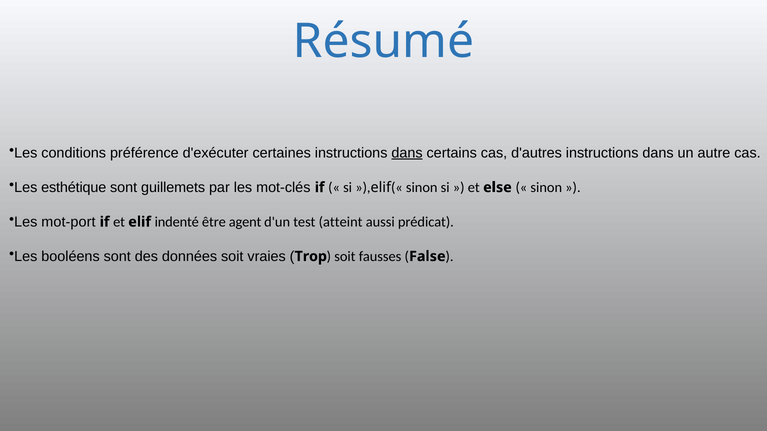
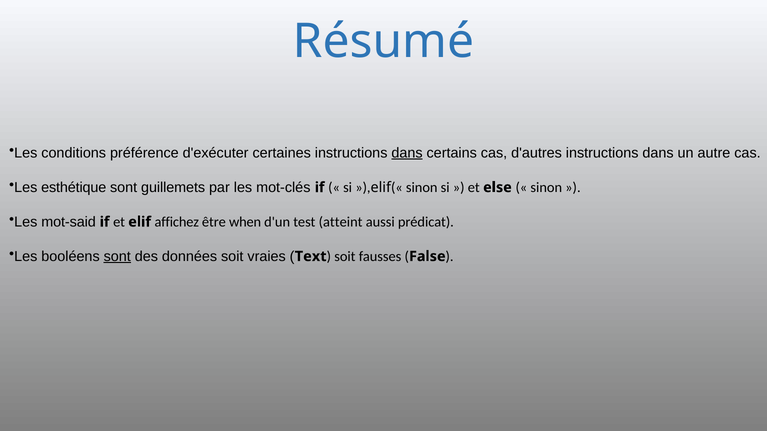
mot-port: mot-port -> mot-said (69, 222)
indenté: indenté -> affichez (177, 222)
agent: agent -> when (245, 222)
sont underline: none -> present (117, 257)
Trop: Trop -> Text (311, 257)
